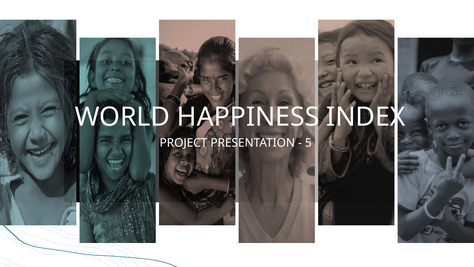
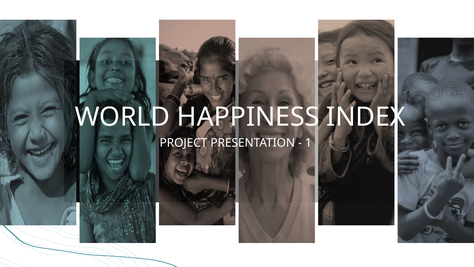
5: 5 -> 1 (308, 143)
